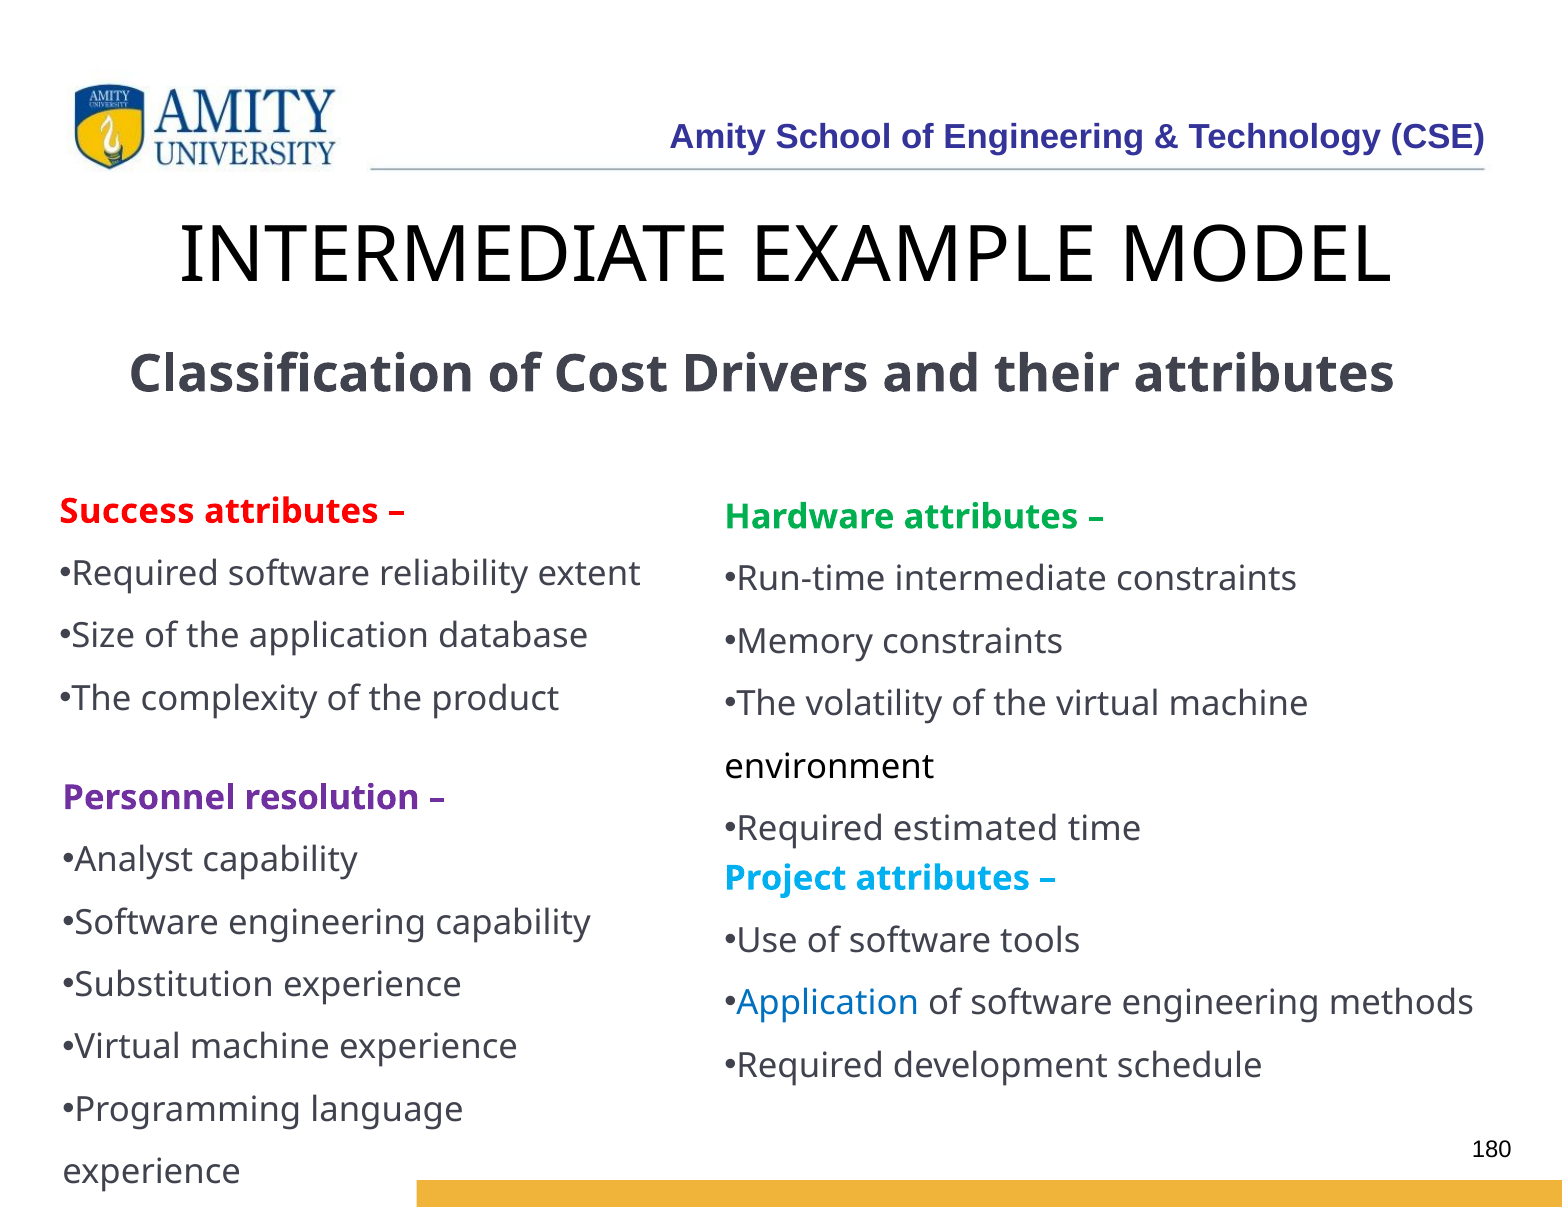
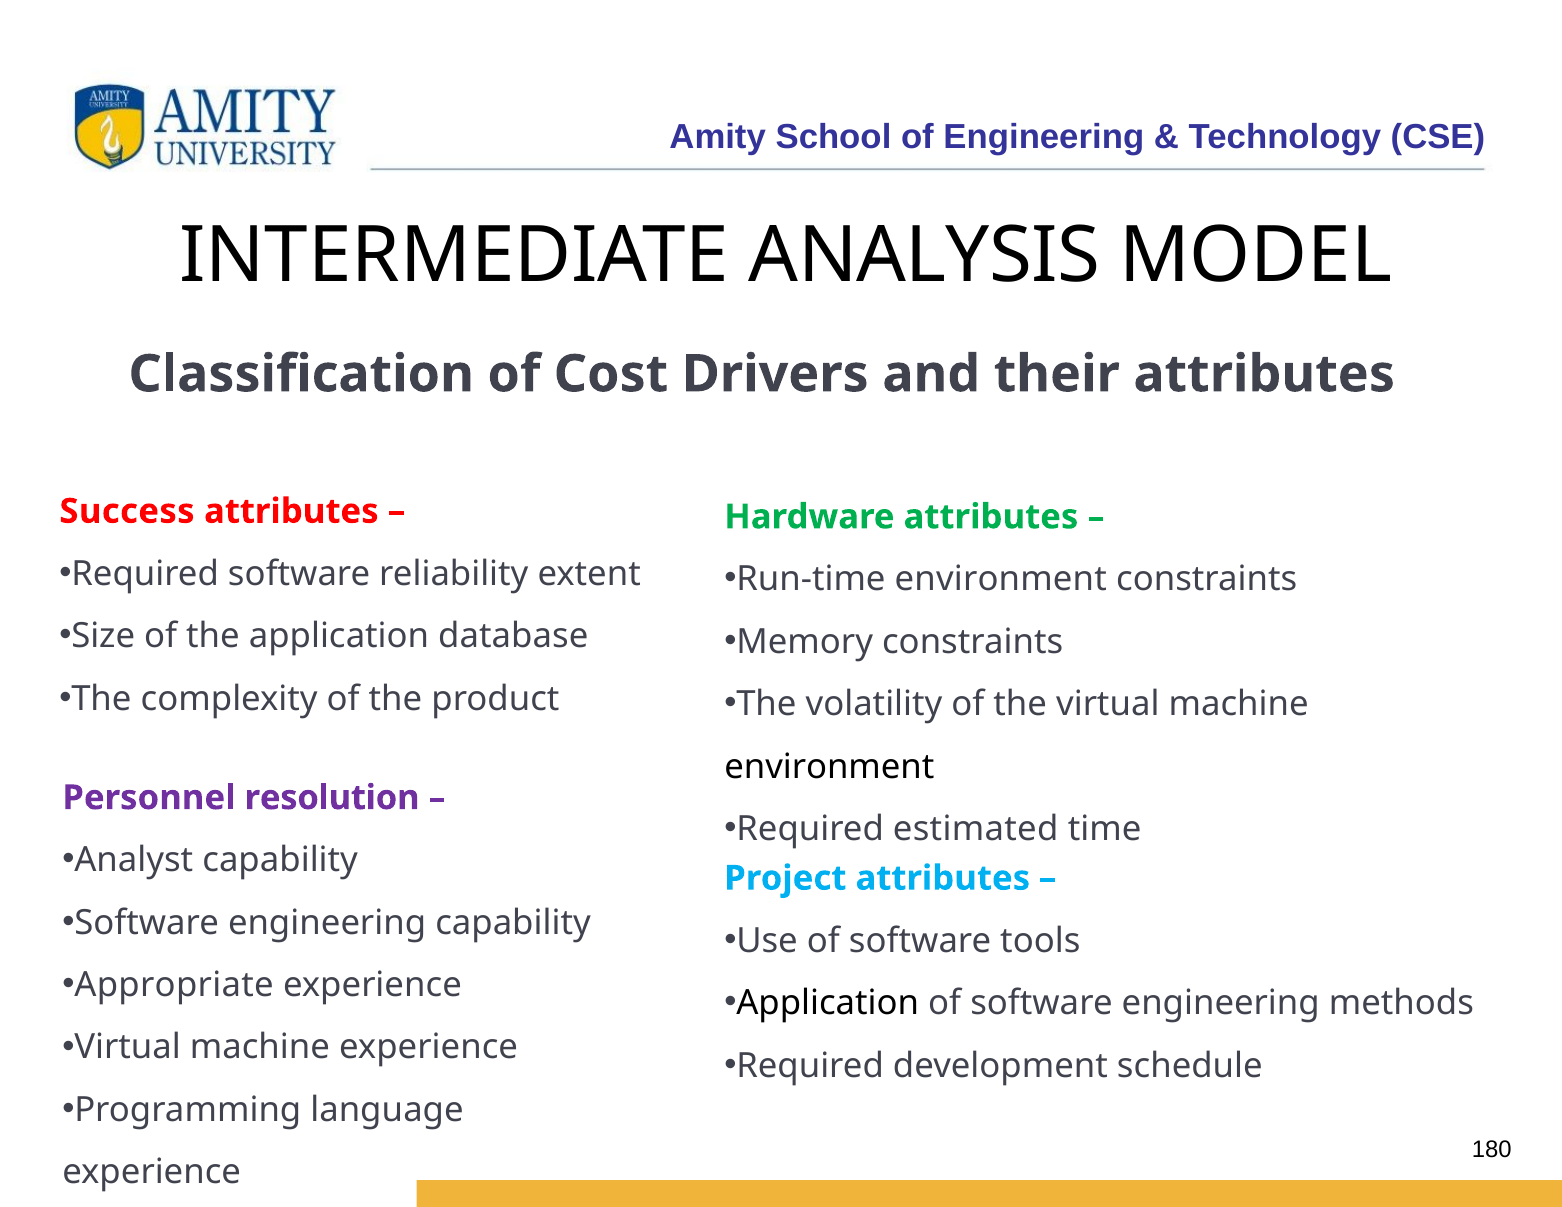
EXAMPLE: EXAMPLE -> ANALYSIS (924, 256)
Run-time intermediate: intermediate -> environment (1001, 579)
Substitution: Substitution -> Appropriate (174, 985)
Application colour: blue -> black (828, 1003)
